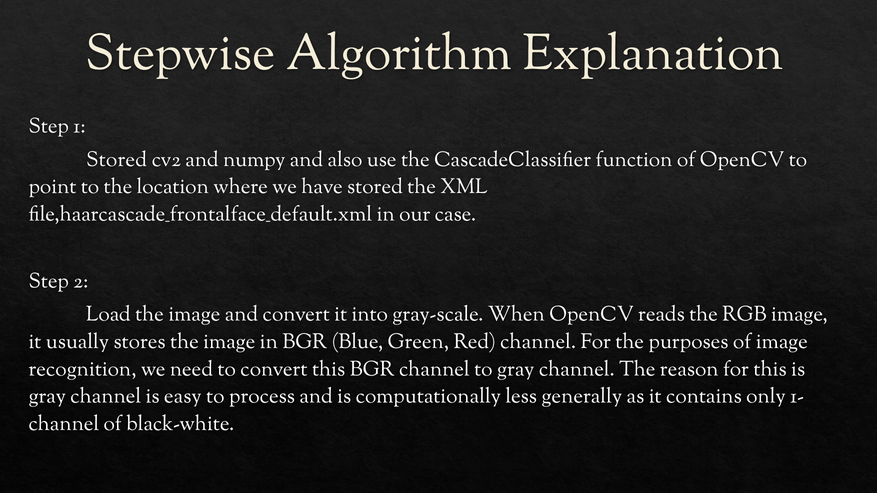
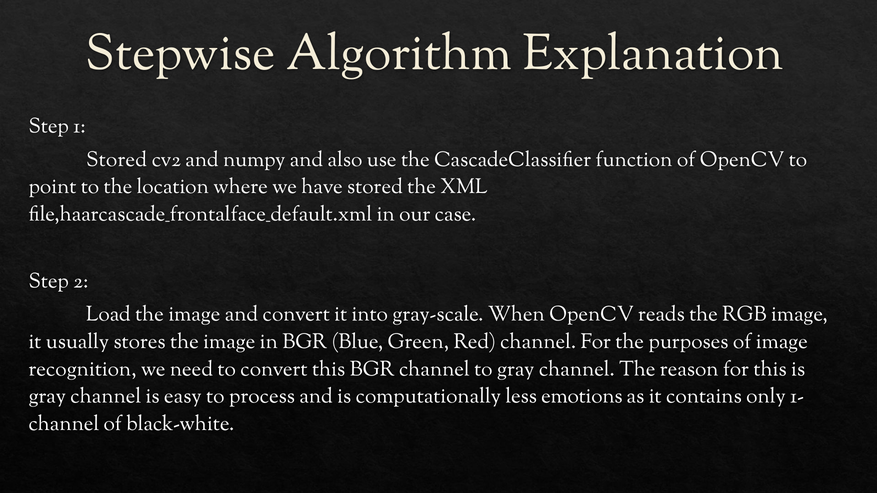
generally: generally -> emotions (582, 396)
